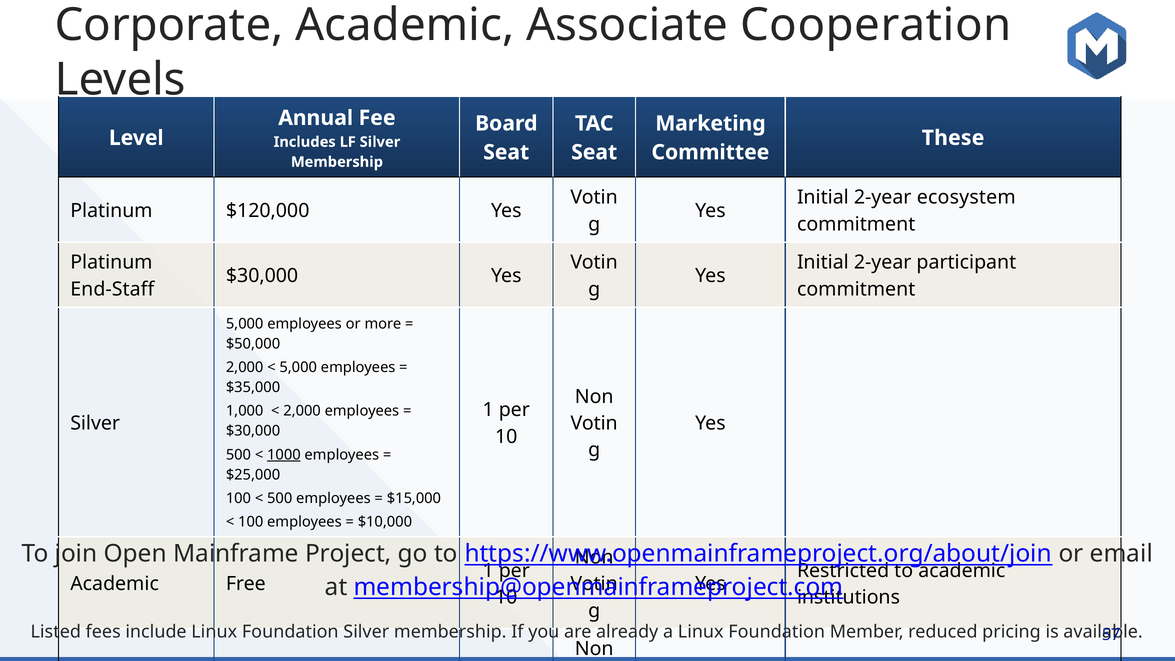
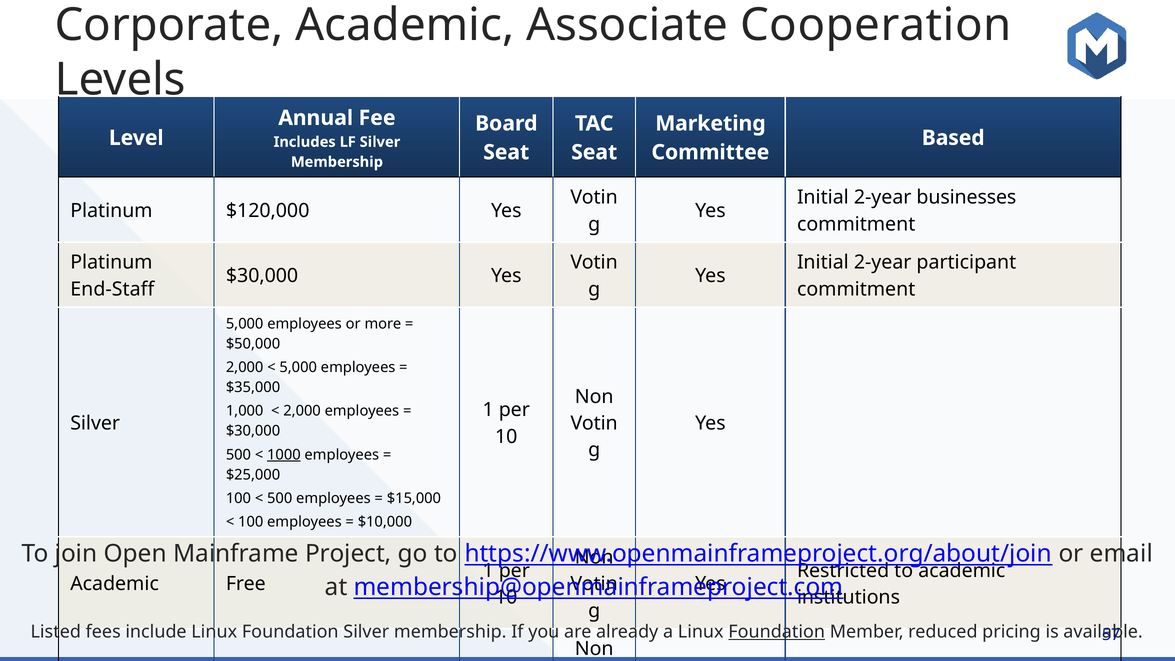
These: These -> Based (953, 138)
ecosystem: ecosystem -> businesses (966, 197)
Foundation underline: none -> present (777, 632)
